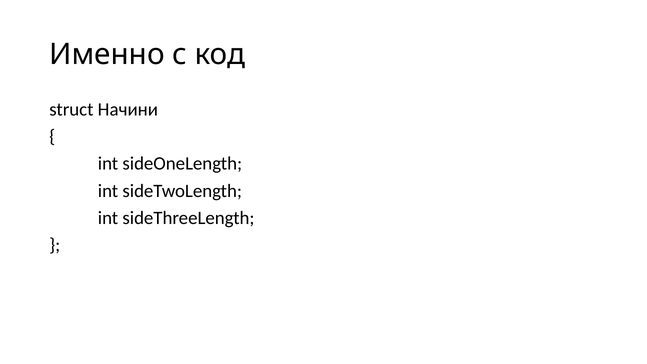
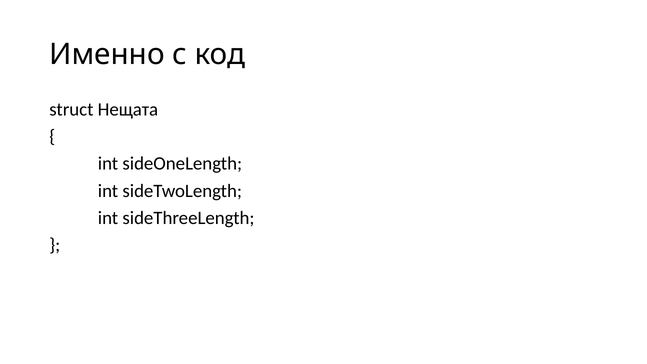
Начини: Начини -> Нещата (128, 109)
